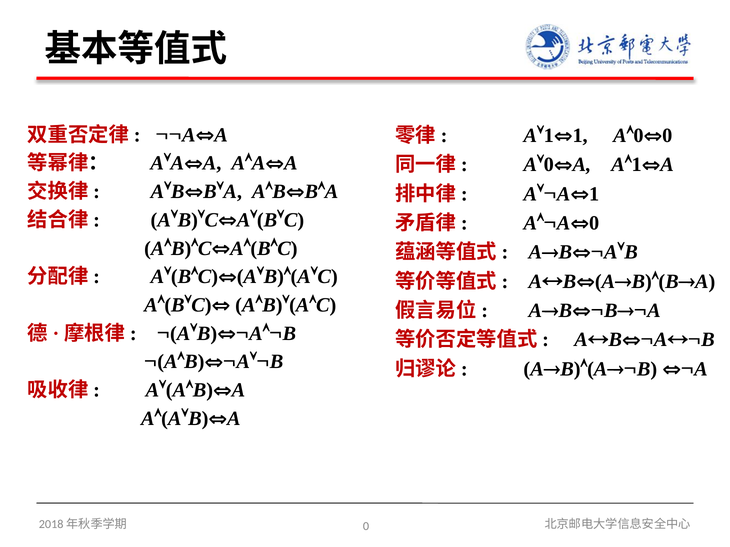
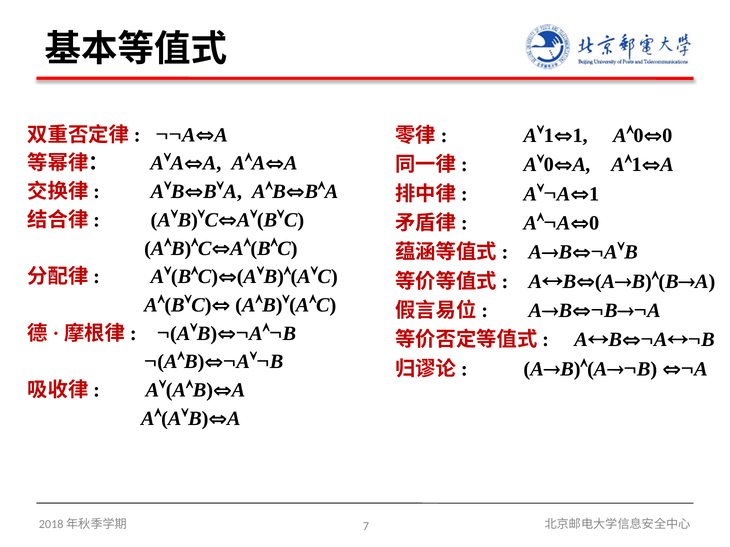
0: 0 -> 7 (366, 527)
